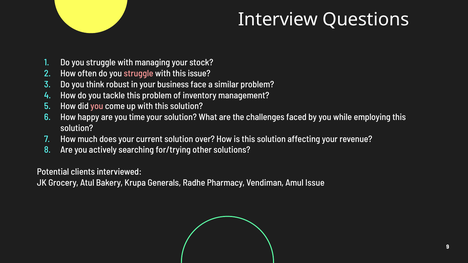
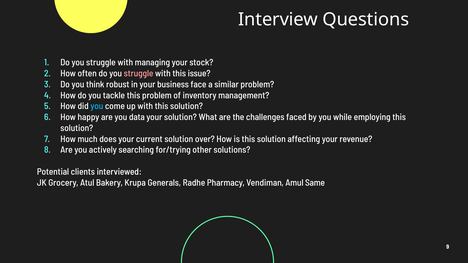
you colour: pink -> light blue (97, 106)
time: time -> data (137, 117)
Amul Issue: Issue -> Same (315, 183)
